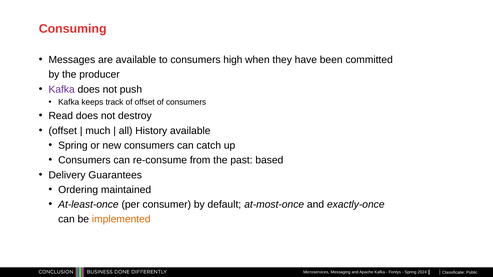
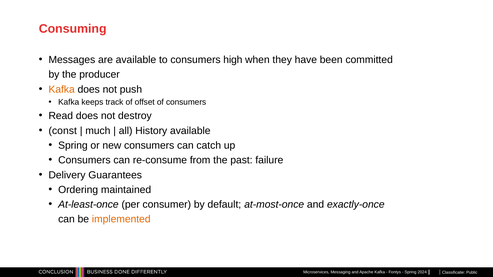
Kafka colour: purple -> orange (62, 89)
offset: offset -> const (63, 131)
based: based -> failure (269, 160)
